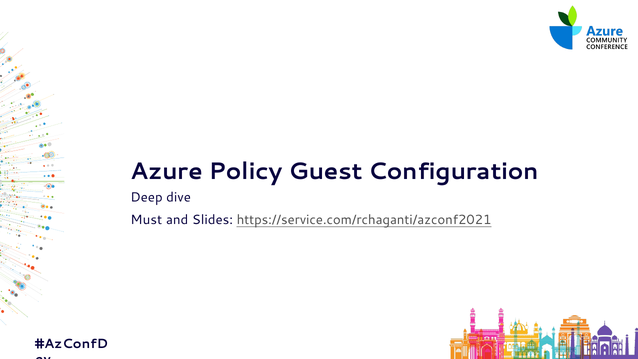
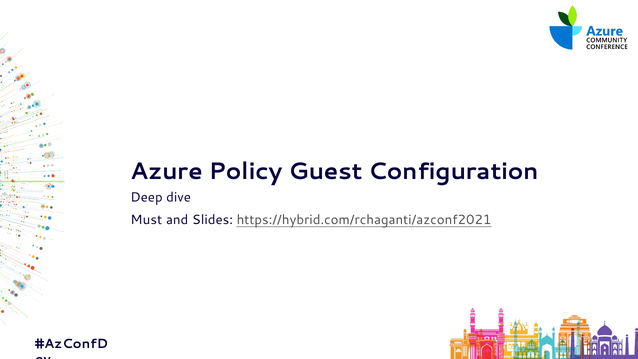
https://service.com/rchaganti/azconf2021: https://service.com/rchaganti/azconf2021 -> https://hybrid.com/rchaganti/azconf2021 (364, 220)
